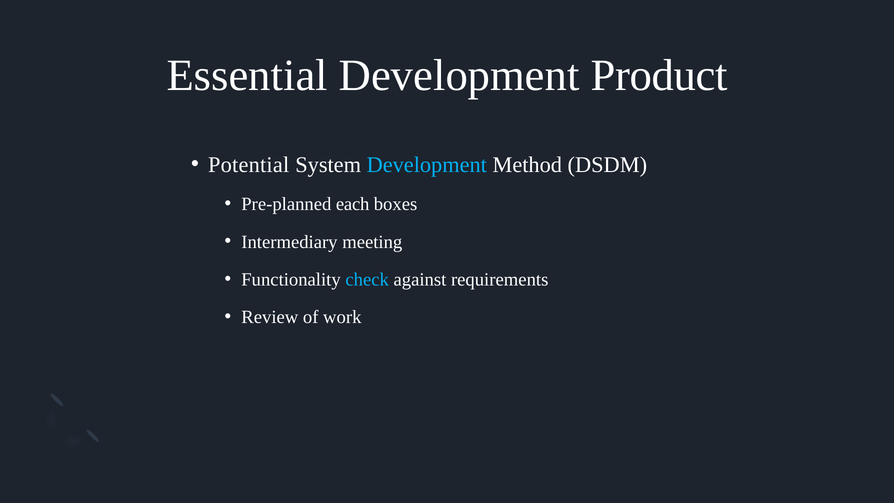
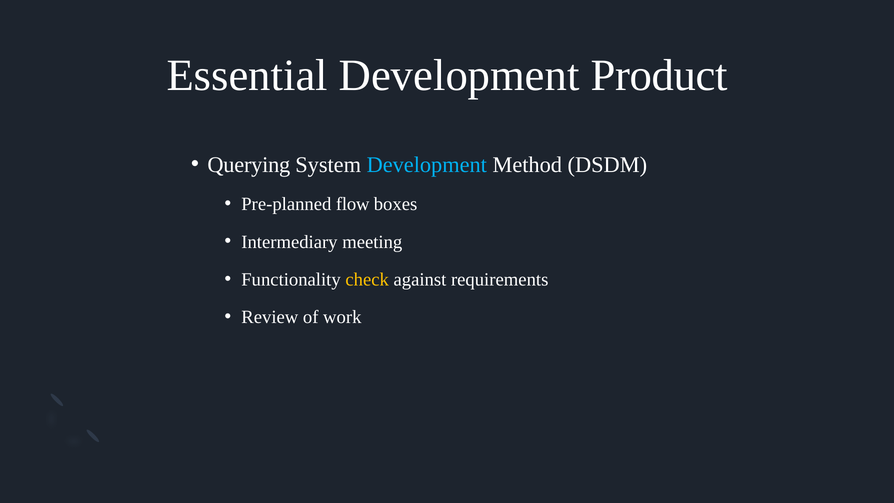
Potential: Potential -> Querying (249, 165)
each: each -> flow (353, 204)
check colour: light blue -> yellow (367, 279)
